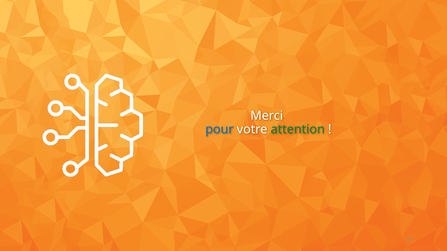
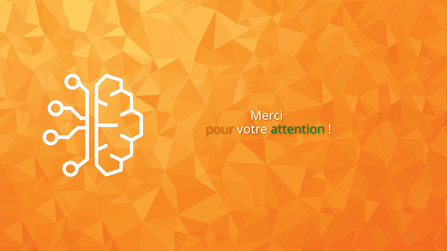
pour colour: blue -> orange (219, 129)
